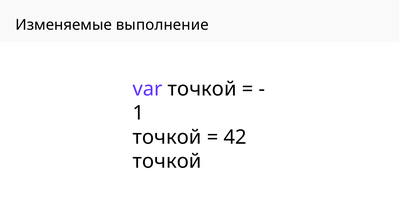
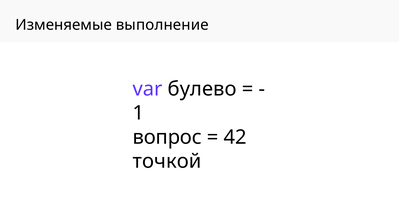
var точкой: точкой -> булево (202, 89)
точкой: точкой -> вопрос (167, 137)
